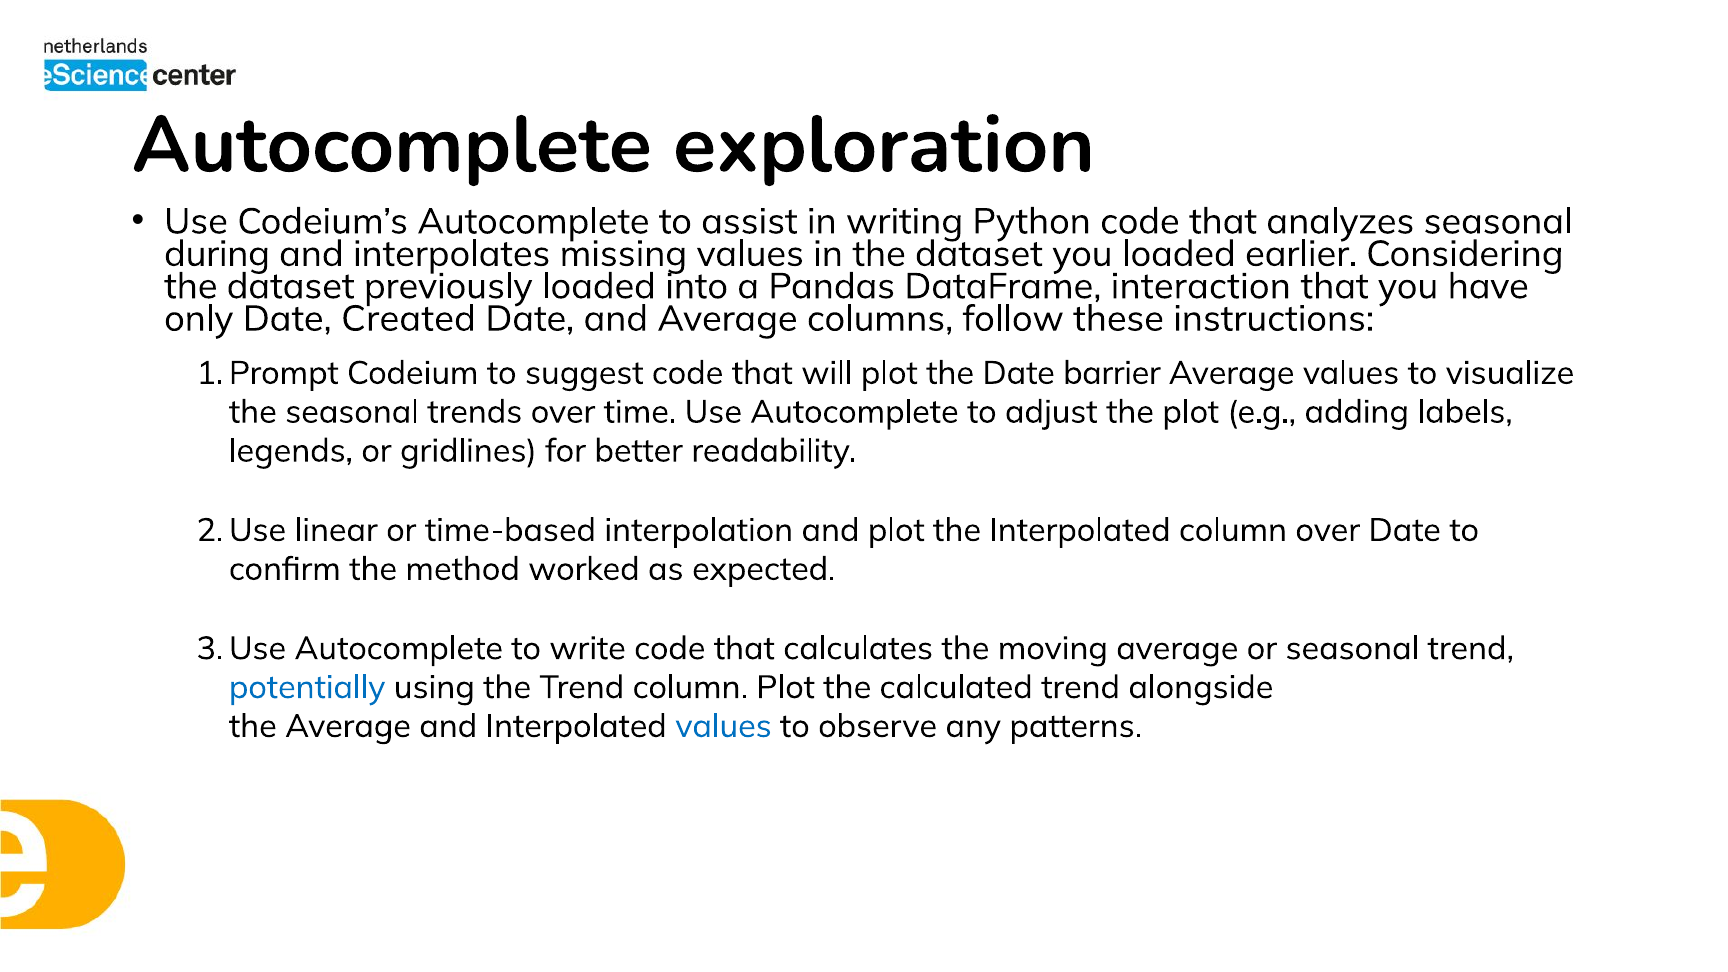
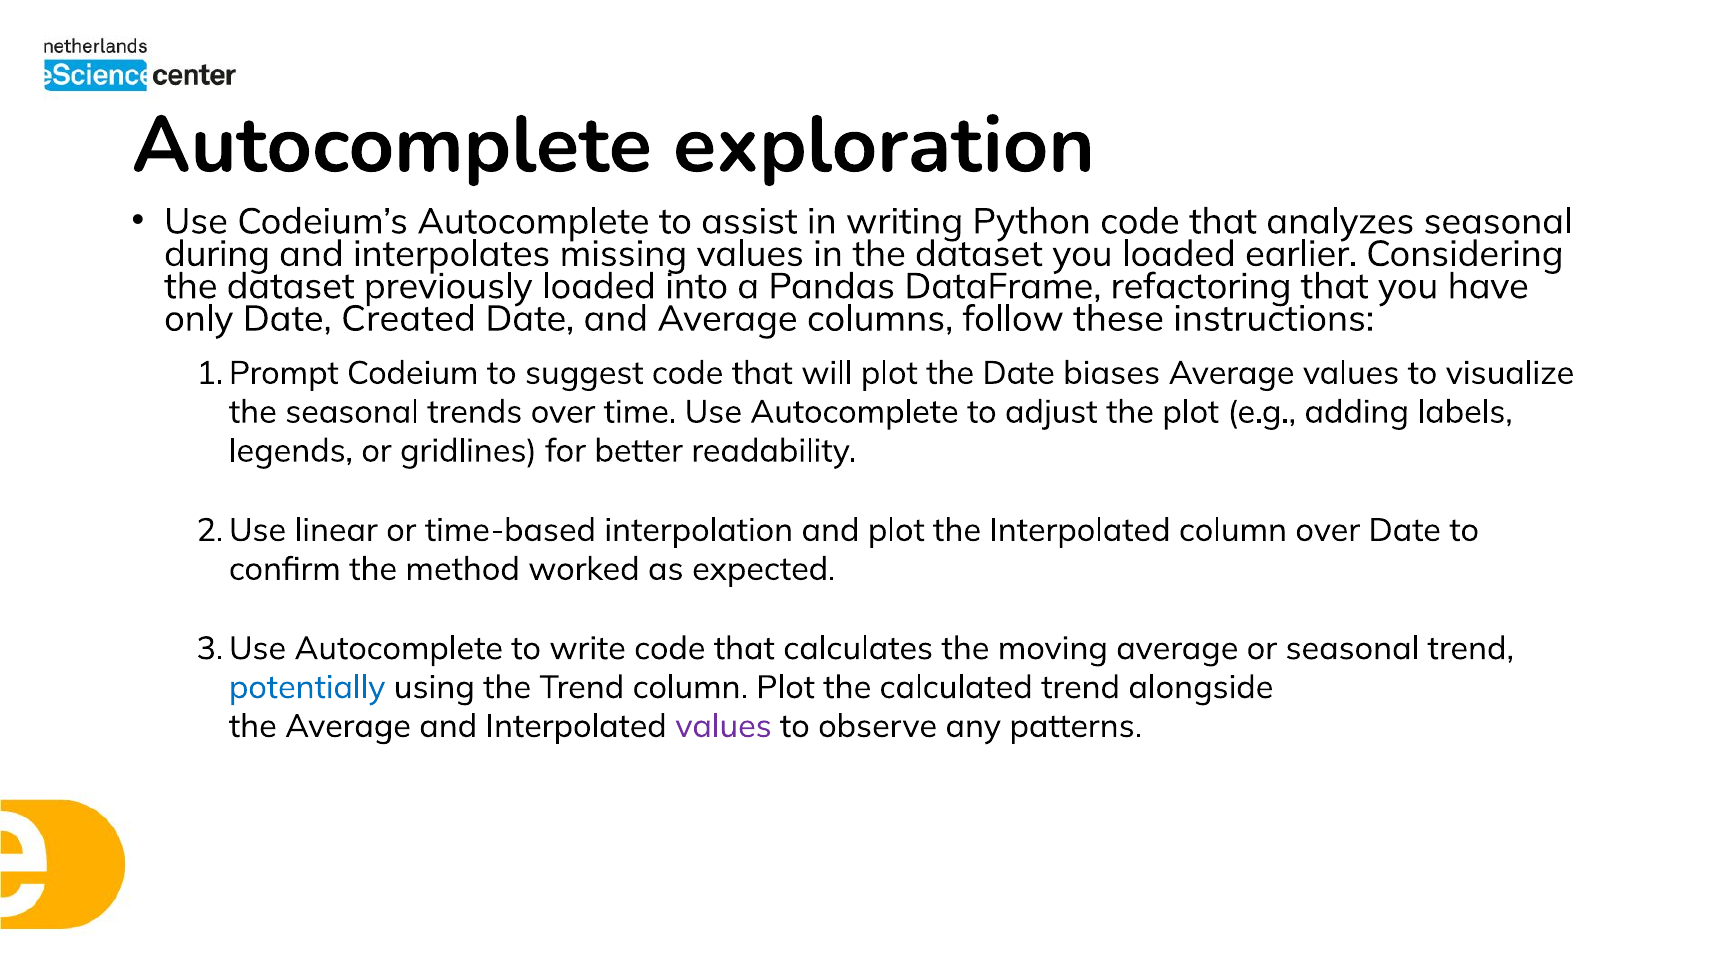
interaction: interaction -> refactoring (1201, 286)
barrier: barrier -> biases (1112, 373)
values colour: blue -> purple (724, 726)
